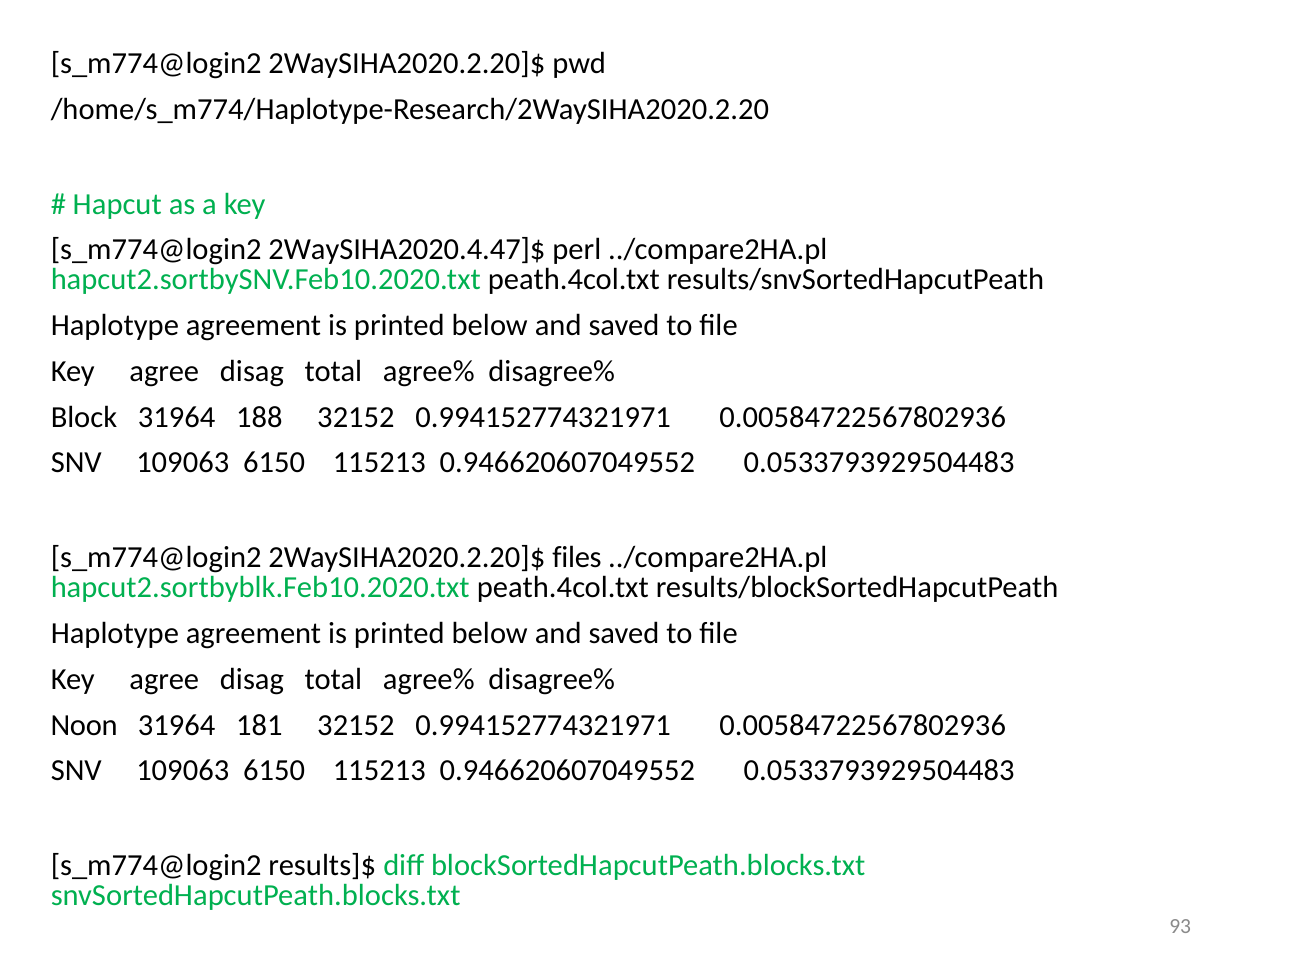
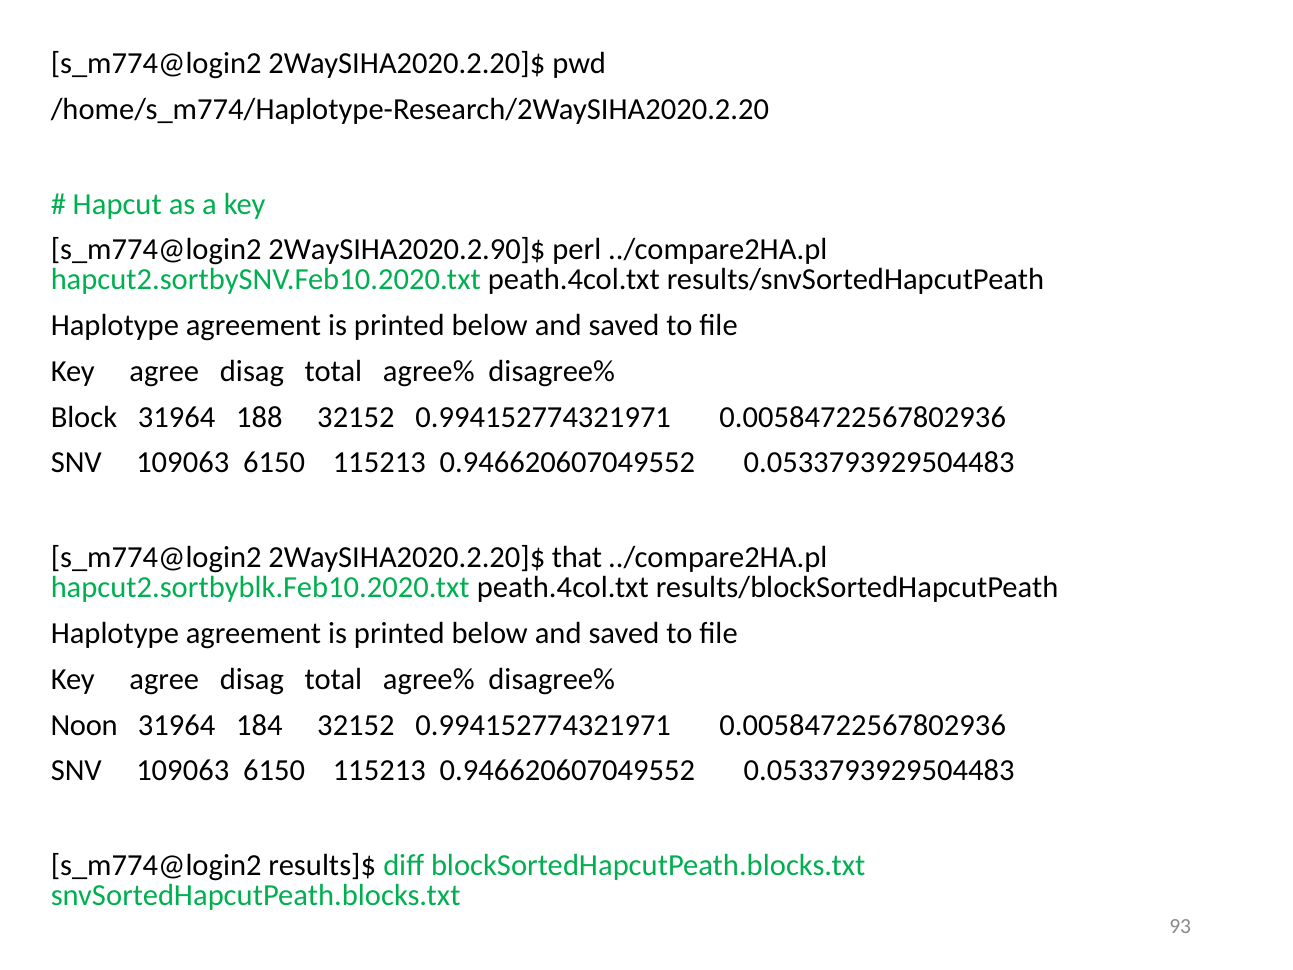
2WaySIHA2020.4.47]$: 2WaySIHA2020.4.47]$ -> 2WaySIHA2020.2.90]$ (407, 250)
files: files -> that (577, 558)
181: 181 -> 184 (259, 725)
